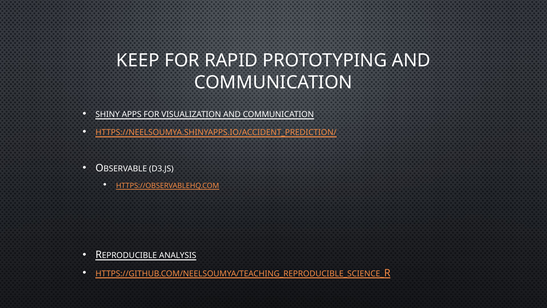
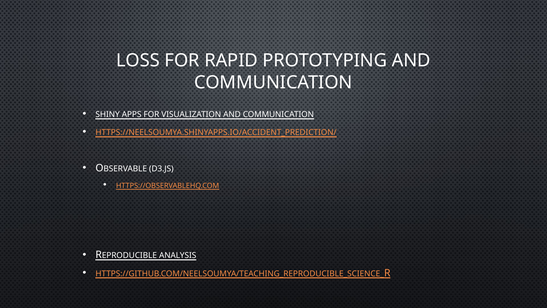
KEEP: KEEP -> LOSS (138, 60)
